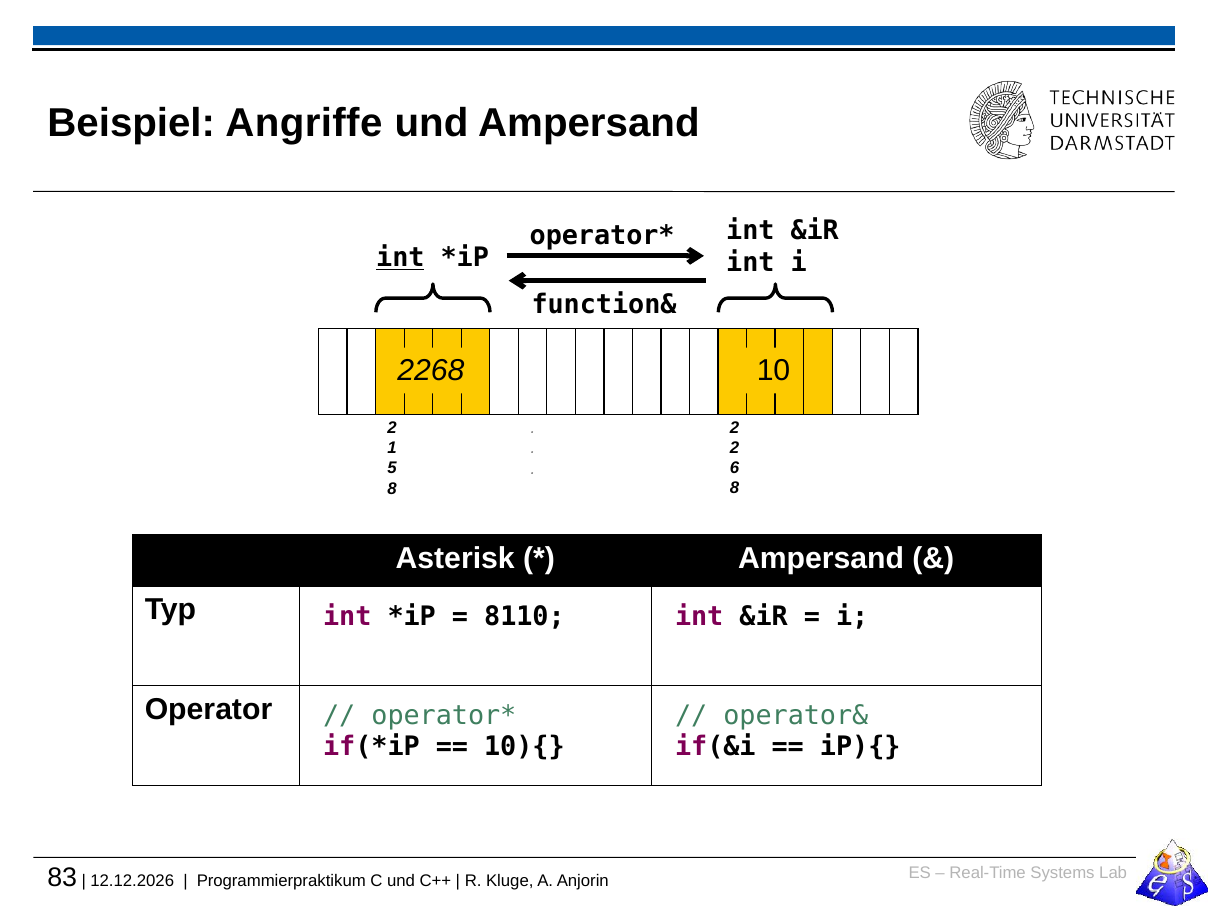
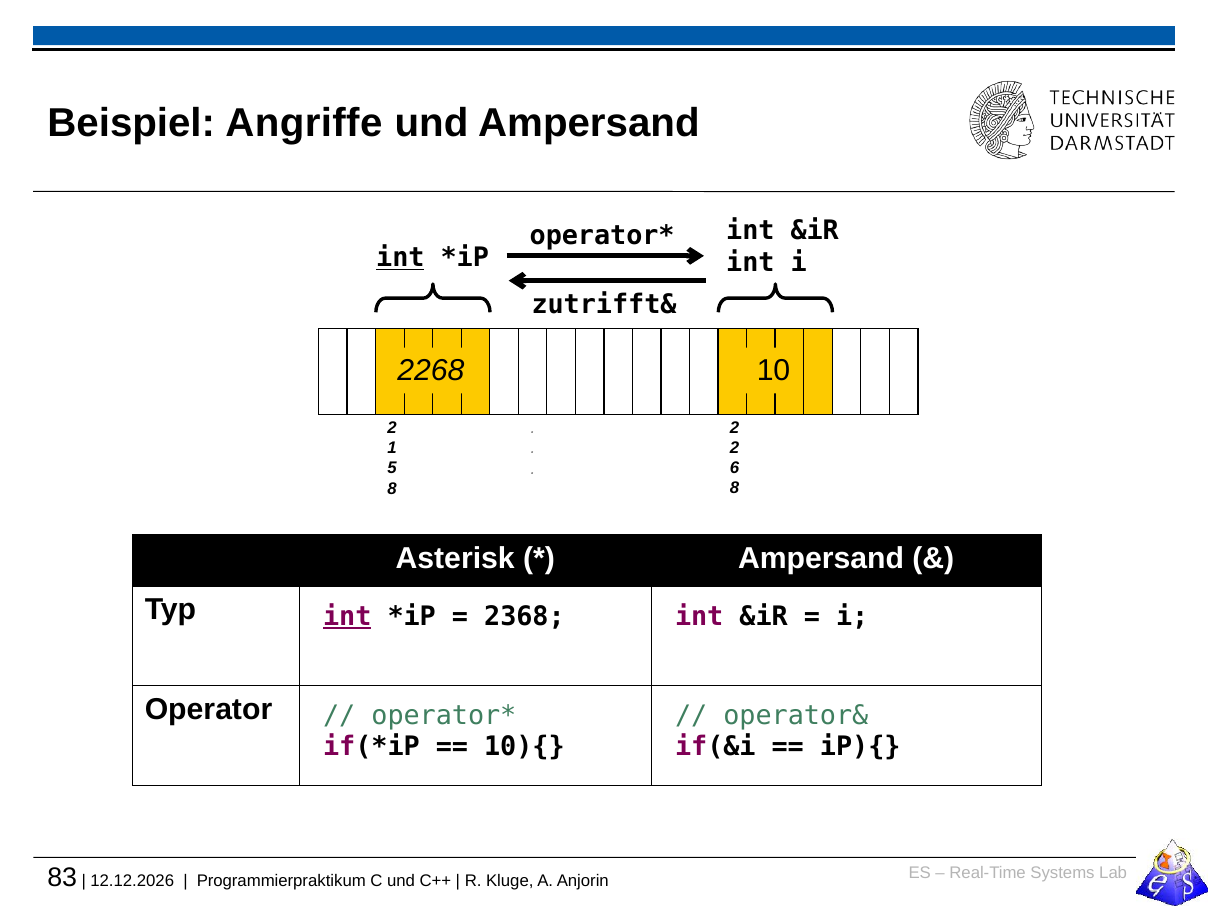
function&: function& -> zutrifft& (604, 305)
int underline: none -> present (347, 616)
8110: 8110 -> 2368 (524, 616)
